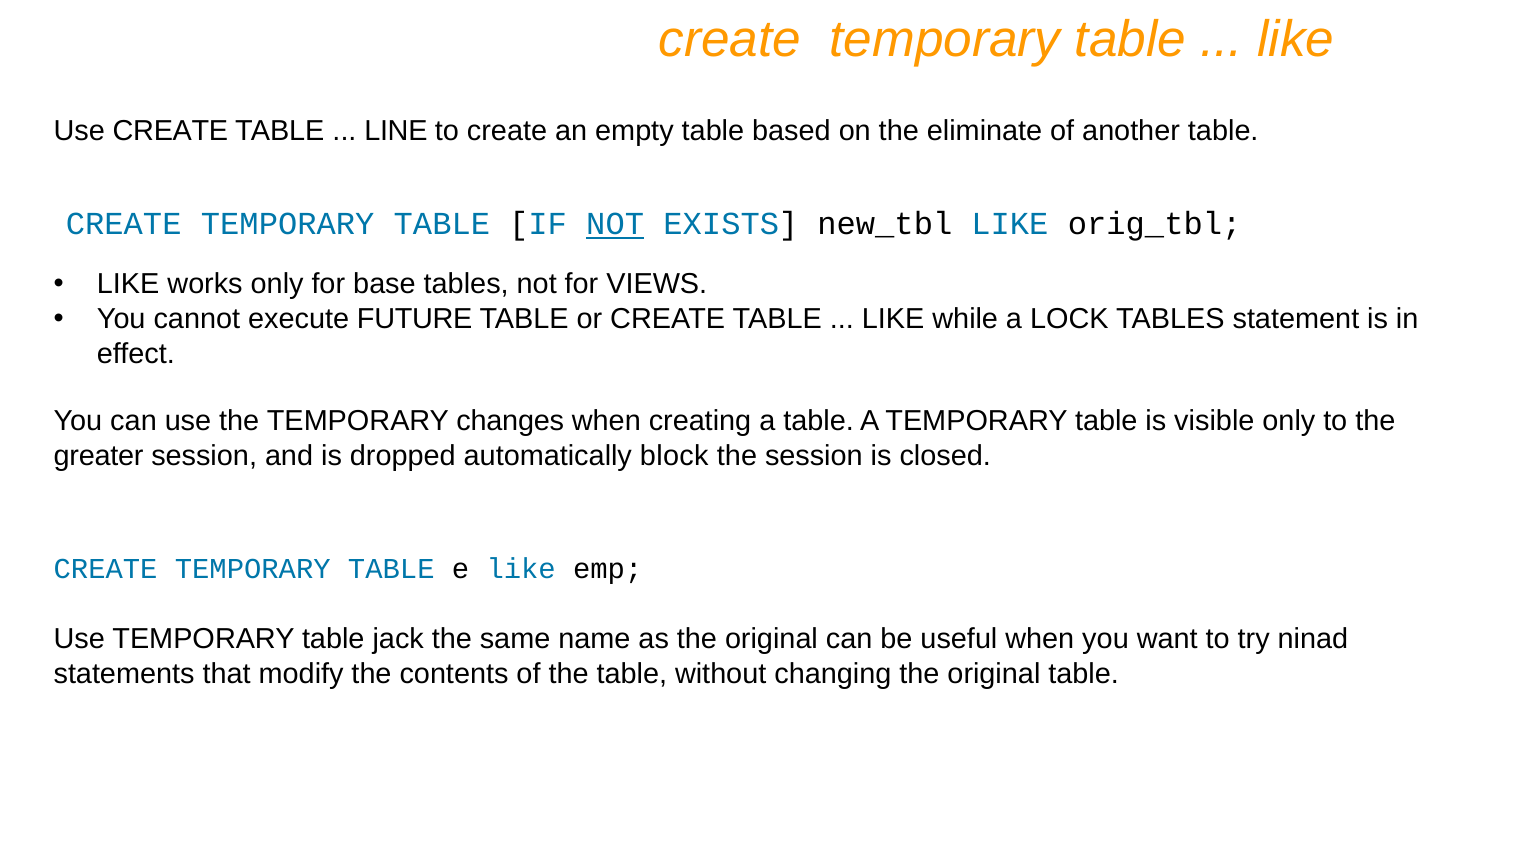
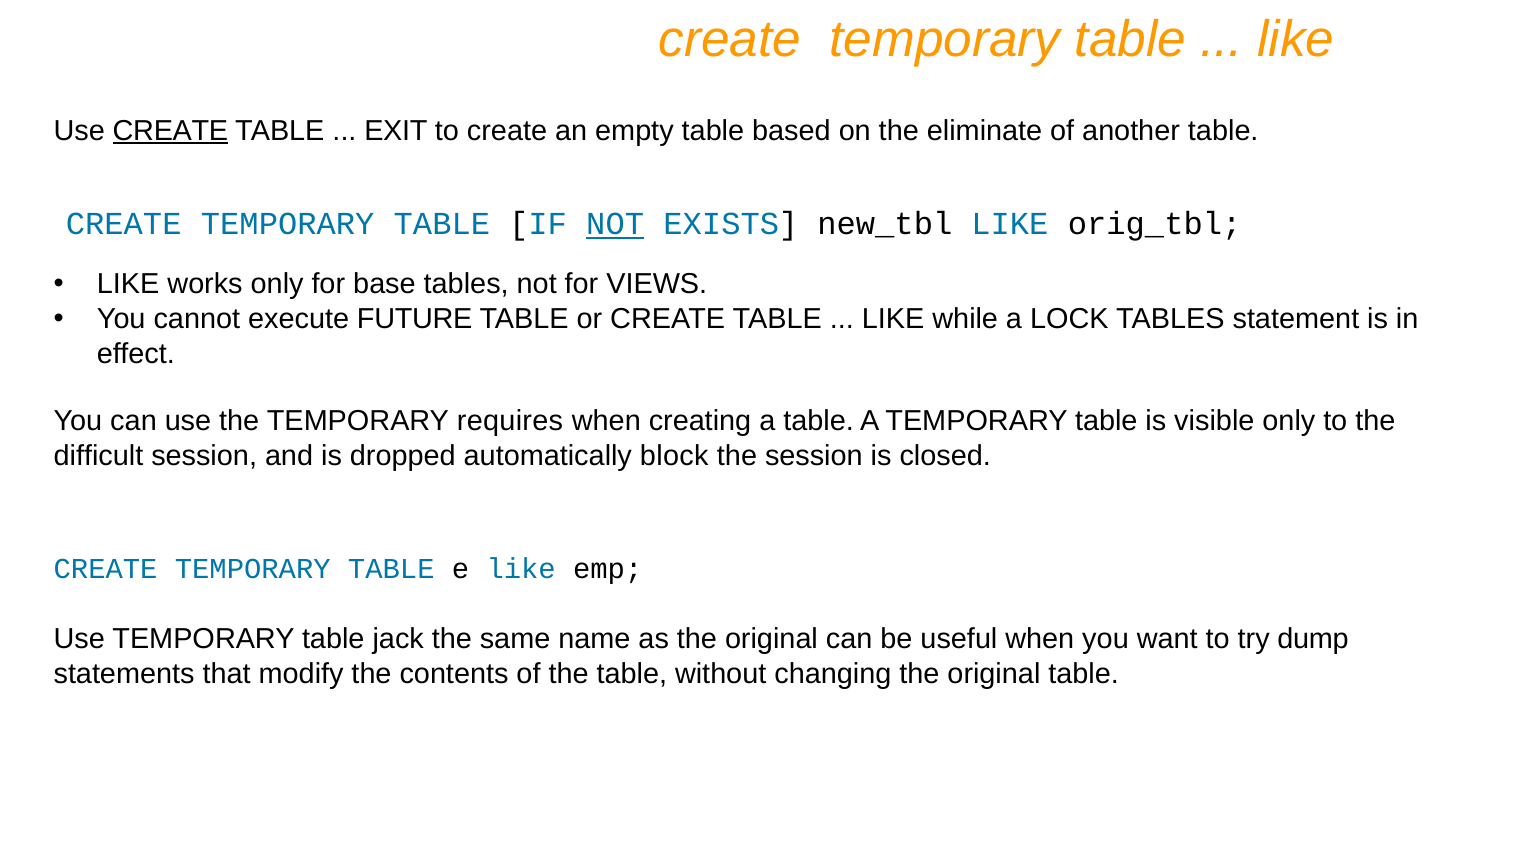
CREATE underline: none -> present (170, 131)
LINE: LINE -> EXIT (396, 131)
changes: changes -> requires (510, 422)
greater: greater -> difficult (98, 456)
ninad: ninad -> dump (1313, 640)
